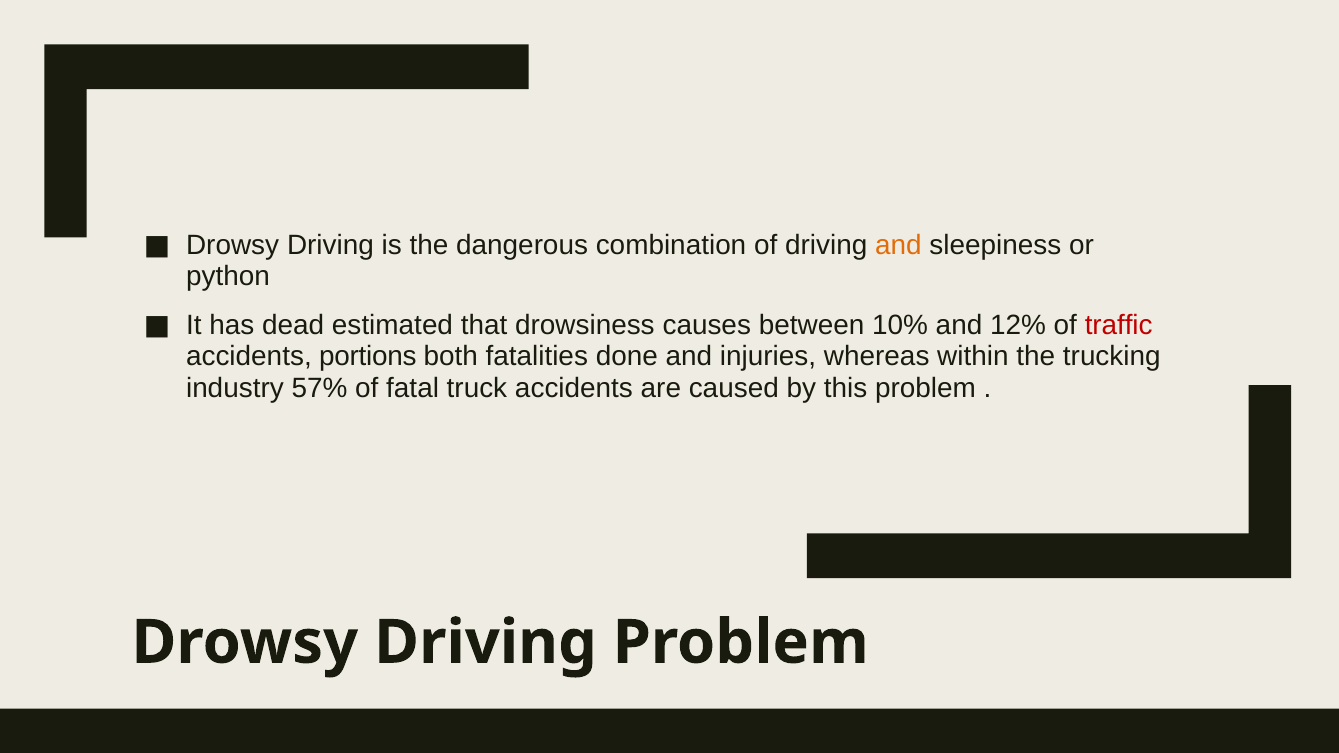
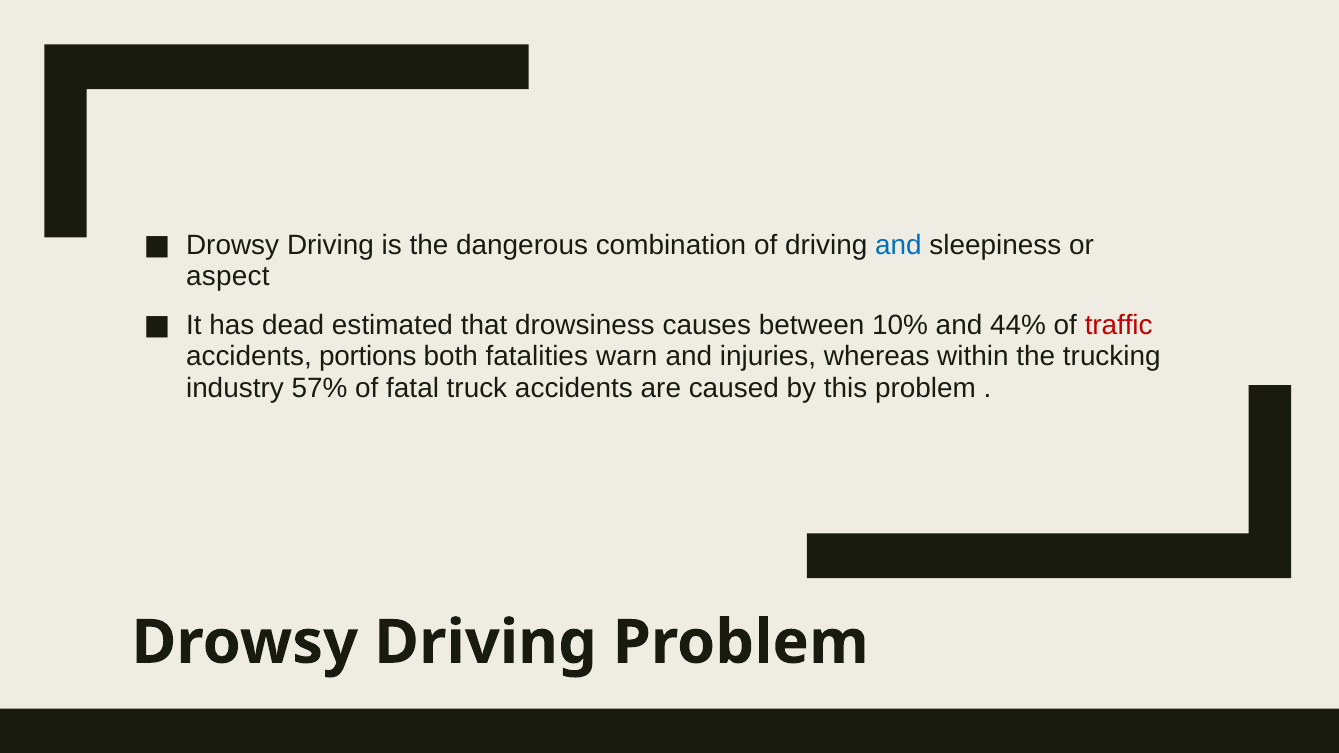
and colour: orange -> blue (898, 245)
python: python -> aspect (228, 277)
12%: 12% -> 44% (1018, 325)
done: done -> warn (627, 357)
